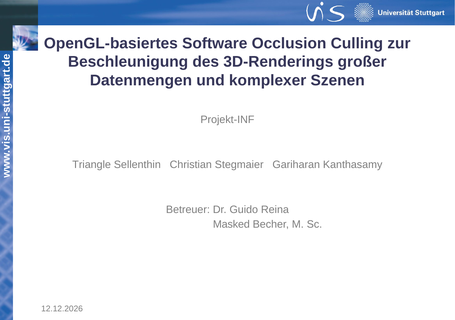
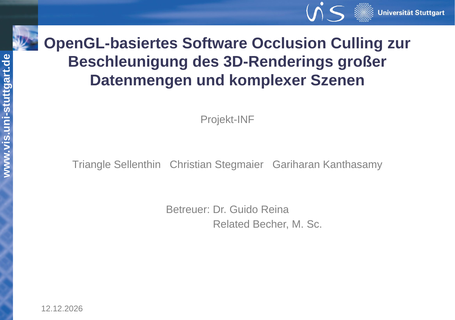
Masked: Masked -> Related (231, 225)
